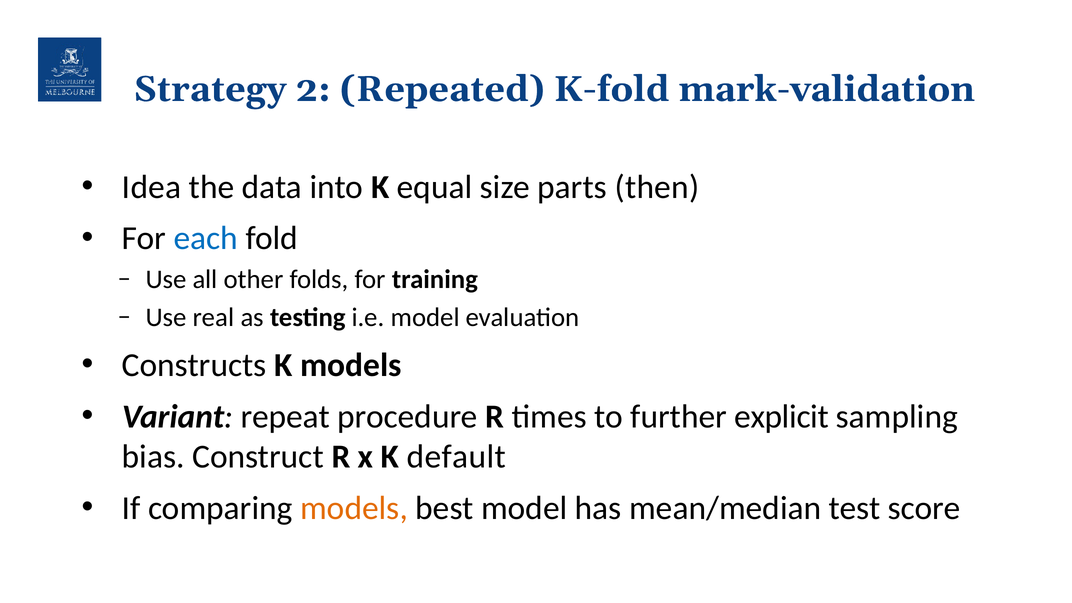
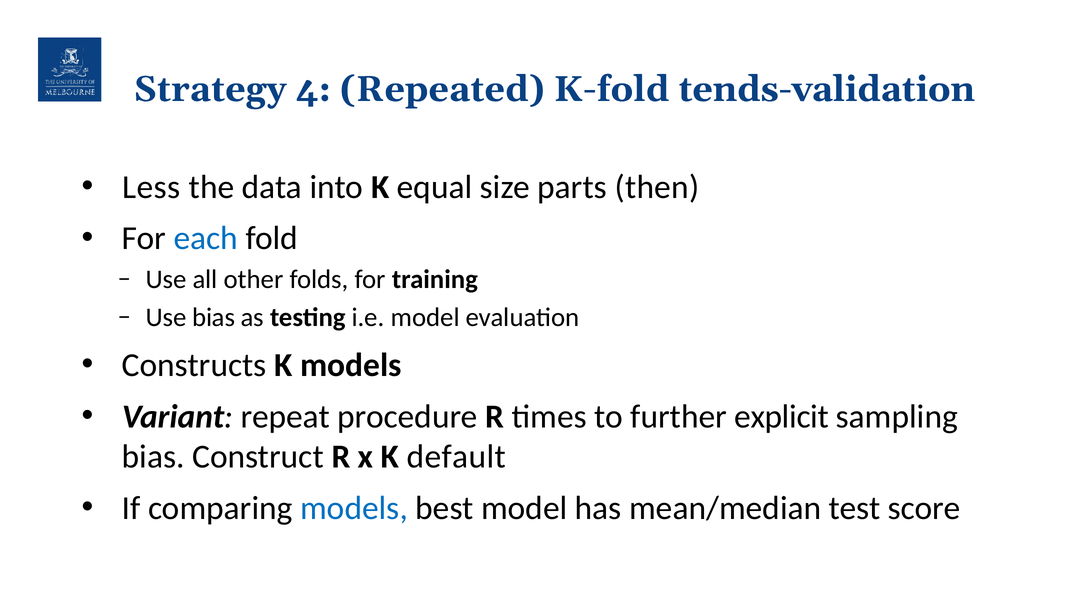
2: 2 -> 4 (313, 89)
mark-validation: mark-validation -> tends-validation (827, 89)
Idea: Idea -> Less (151, 187)
Use real: real -> bias (214, 317)
models colour: orange -> blue (354, 508)
